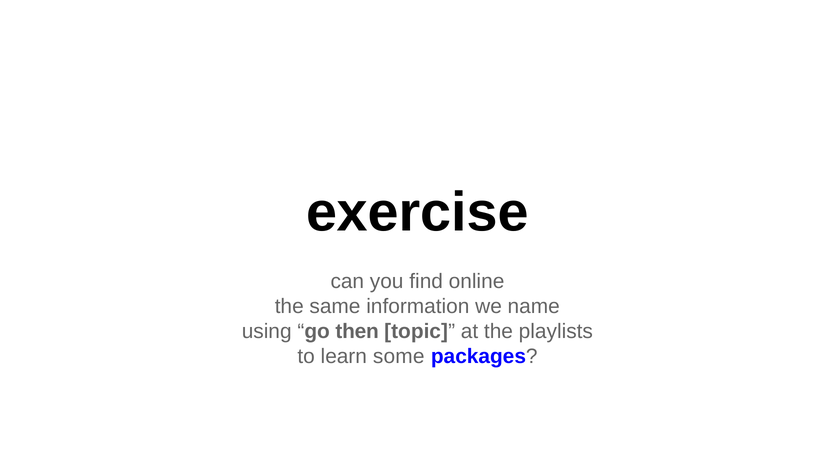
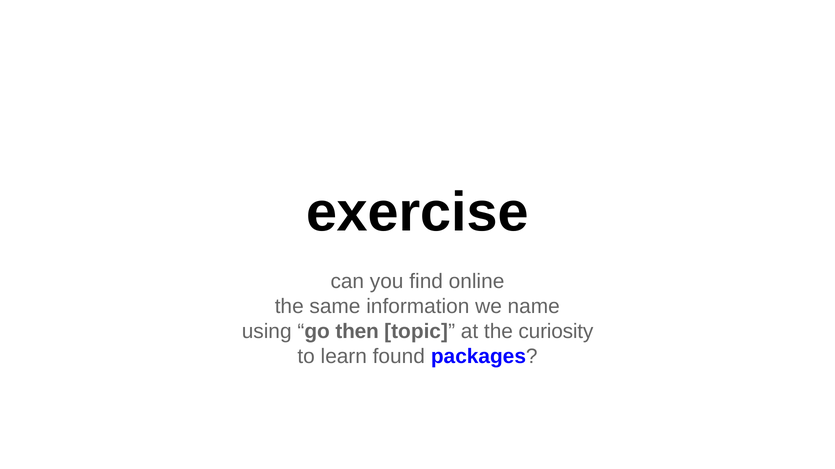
playlists: playlists -> curiosity (556, 332)
some: some -> found (399, 357)
